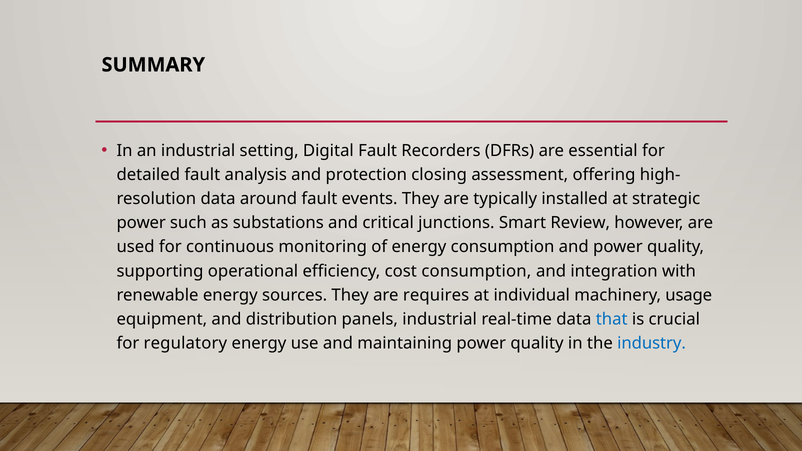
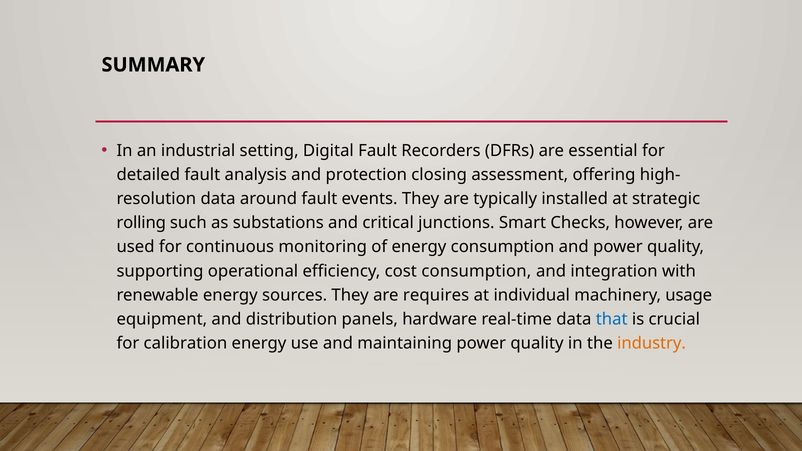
power: power -> rolling (141, 223)
Review: Review -> Checks (580, 223)
panels industrial: industrial -> hardware (440, 319)
regulatory: regulatory -> calibration (185, 343)
industry colour: blue -> orange (652, 343)
